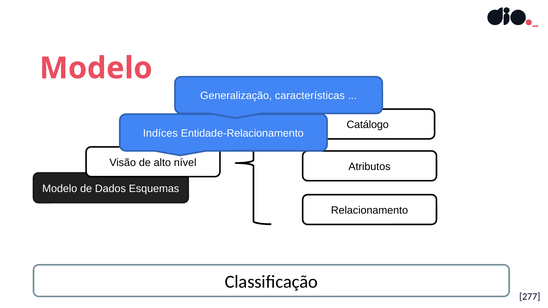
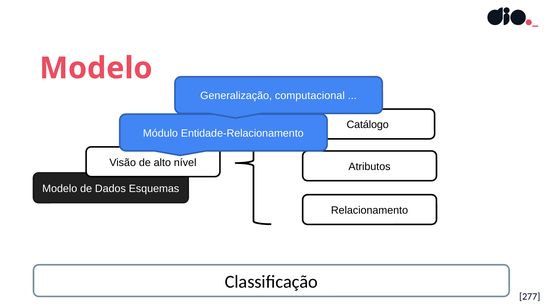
características: características -> computacional (310, 96)
Indíces: Indíces -> Módulo (160, 133)
